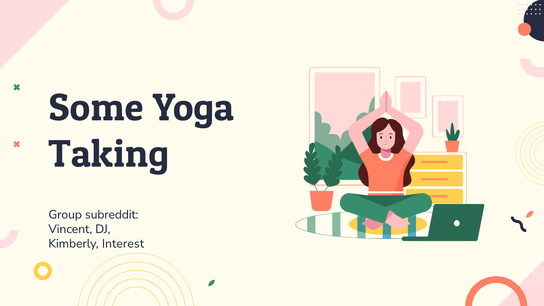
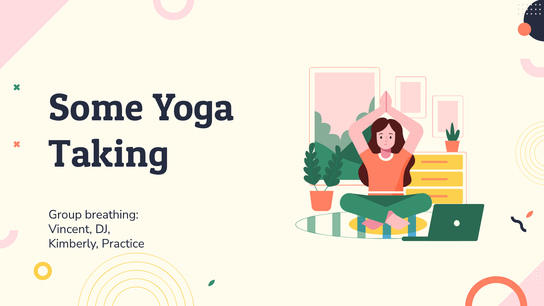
subreddit: subreddit -> breathing (112, 215)
Interest: Interest -> Practice (123, 244)
